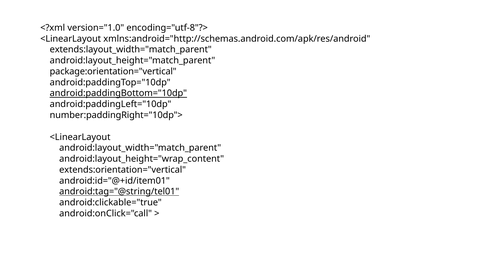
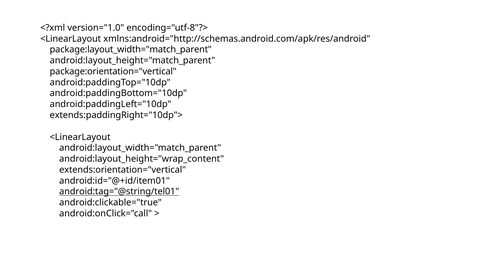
extends:layout_width="match_parent: extends:layout_width="match_parent -> package:layout_width="match_parent (131, 50)
android:paddingBottom="10dp underline: present -> none (118, 93)
number:paddingRight="10dp">: number:paddingRight="10dp"> -> extends:paddingRight="10dp"> (116, 115)
